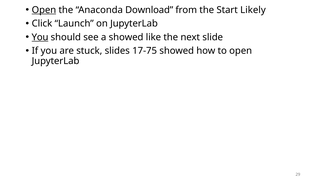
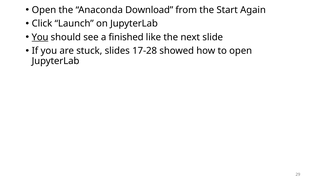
Open underline: present -> none (44, 10)
Likely: Likely -> Again (253, 10)
a showed: showed -> finished (126, 37)
17-75: 17-75 -> 17-28 (145, 51)
